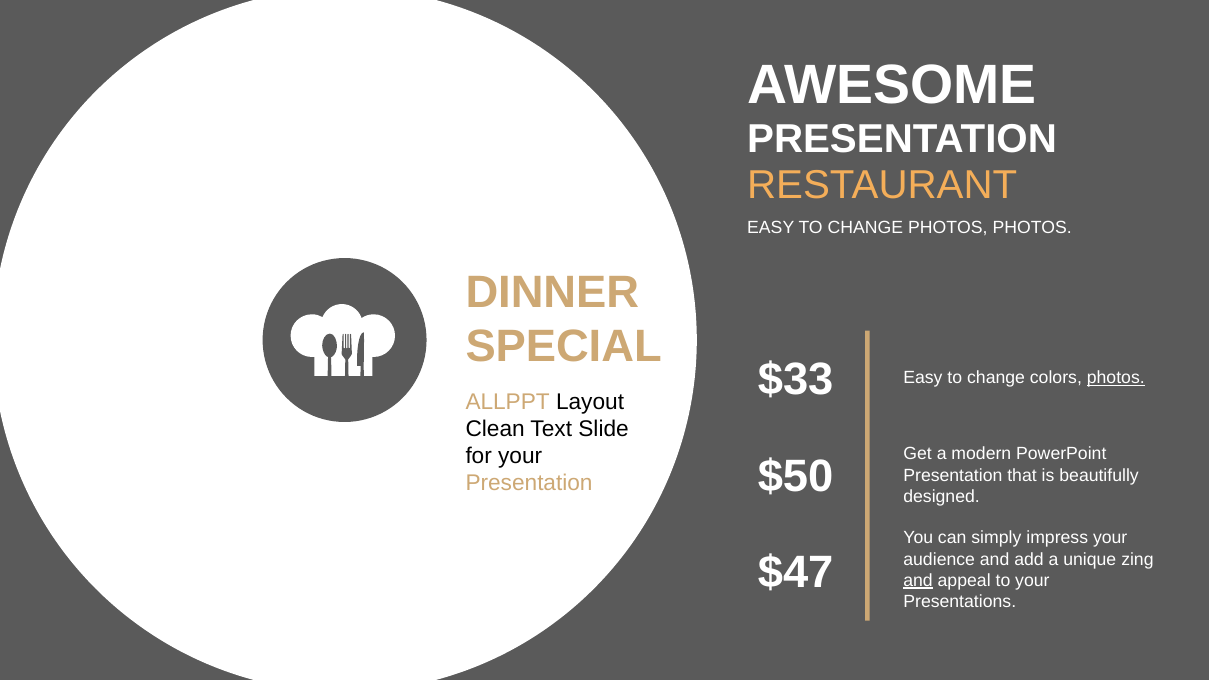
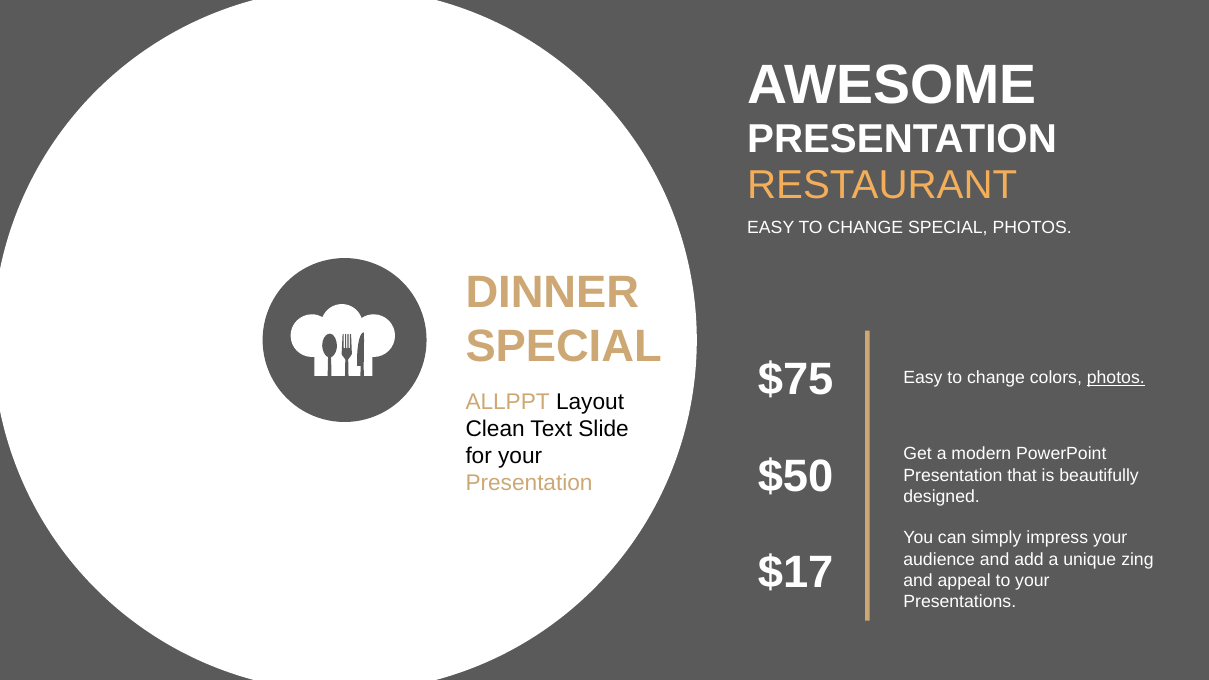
CHANGE PHOTOS: PHOTOS -> SPECIAL (948, 227)
$33: $33 -> $75 (796, 380)
$47: $47 -> $17 (796, 572)
and underline: present -> none (918, 580)
